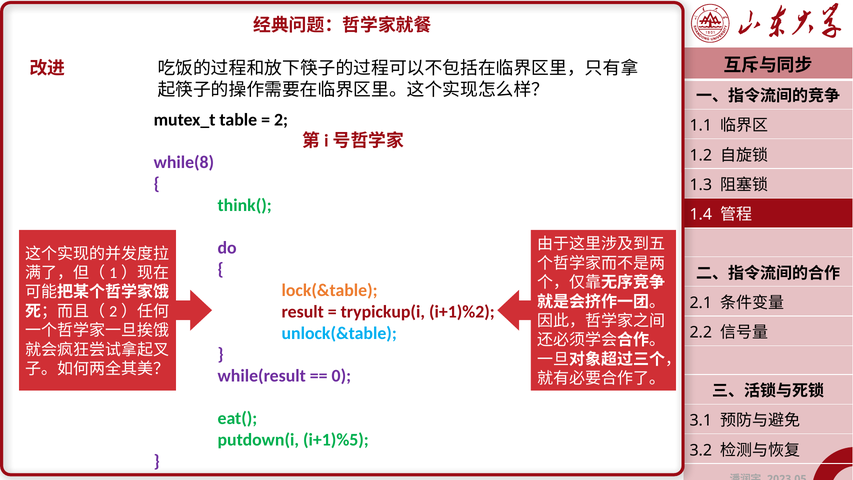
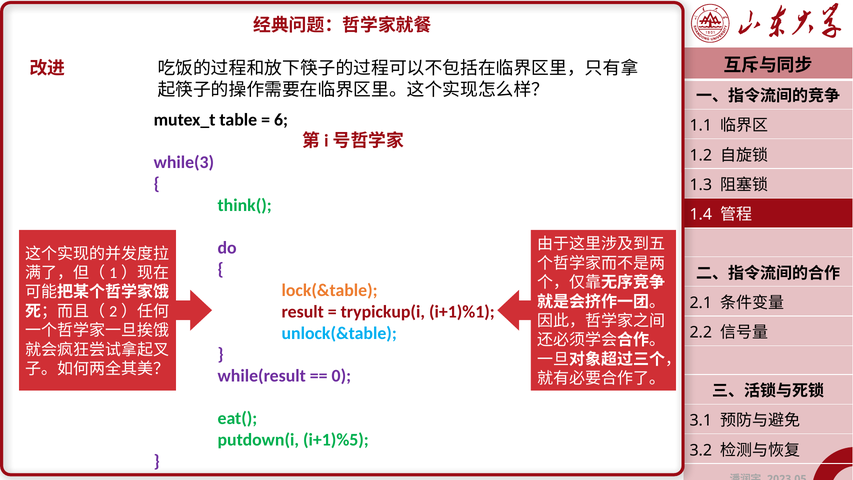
2: 2 -> 6 (281, 120)
while(8: while(8 -> while(3 (184, 162)
i+1)%2: i+1)%2 -> i+1)%1 (462, 312)
